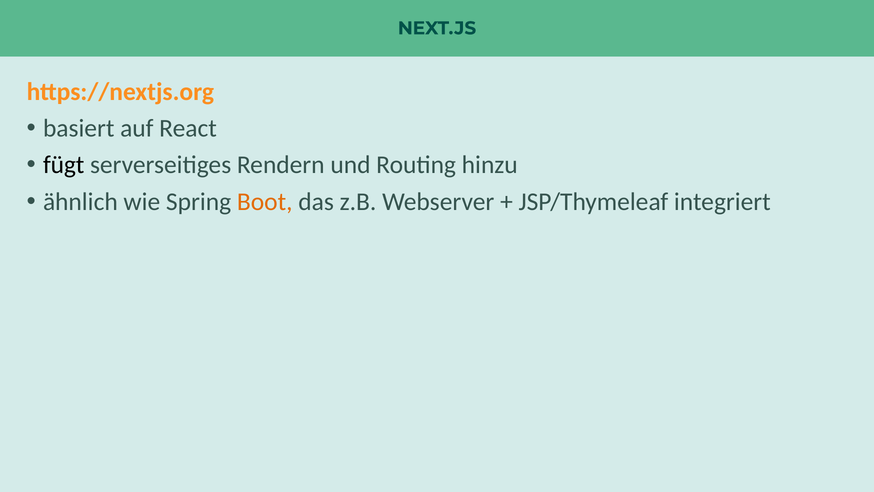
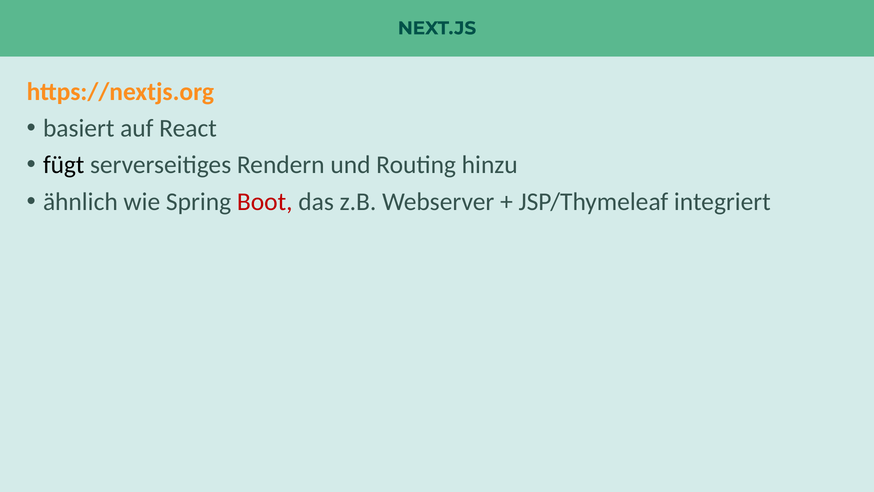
Boot colour: orange -> red (265, 201)
